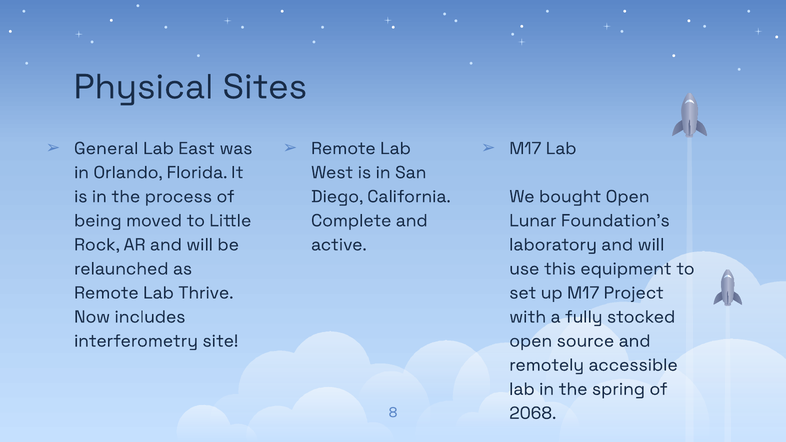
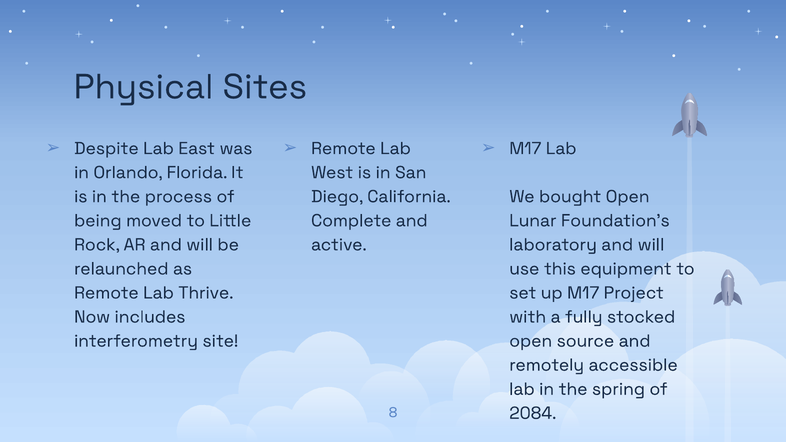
General: General -> Despite (106, 148)
2068: 2068 -> 2084 (533, 413)
